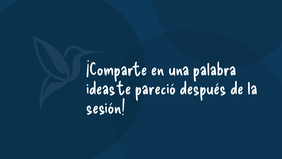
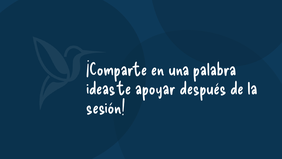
pareció: pareció -> apoyar (155, 89)
